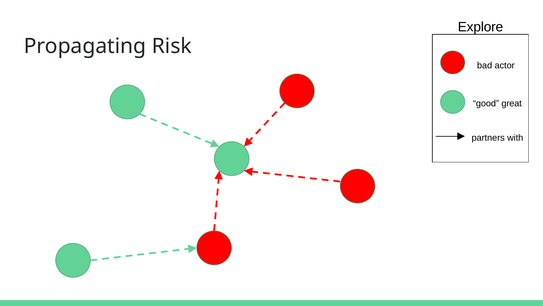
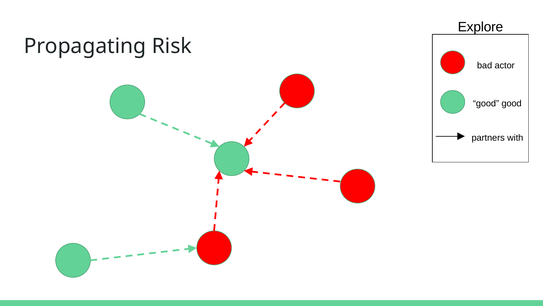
good great: great -> good (512, 103)
